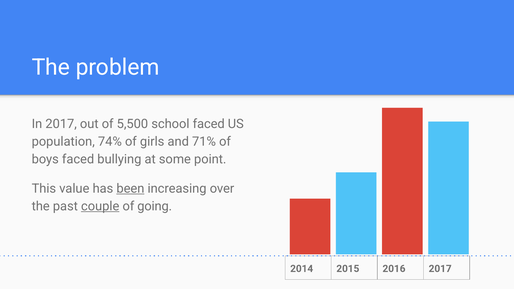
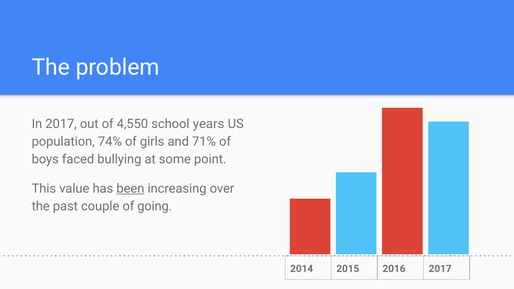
5,500: 5,500 -> 4,550 (132, 124)
school faced: faced -> years (209, 124)
couple underline: present -> none (100, 206)
